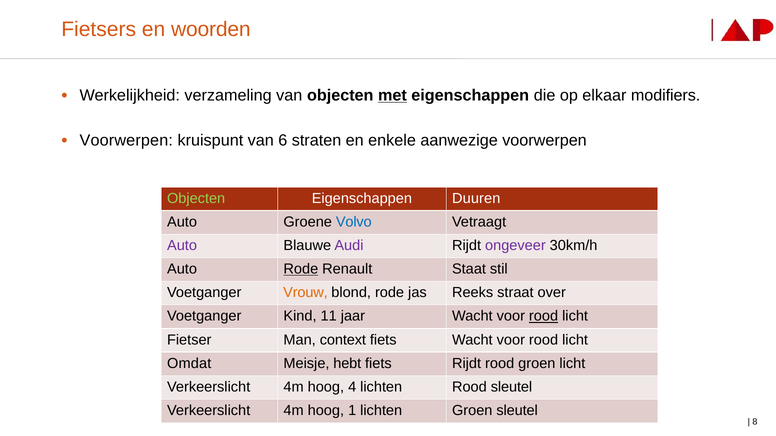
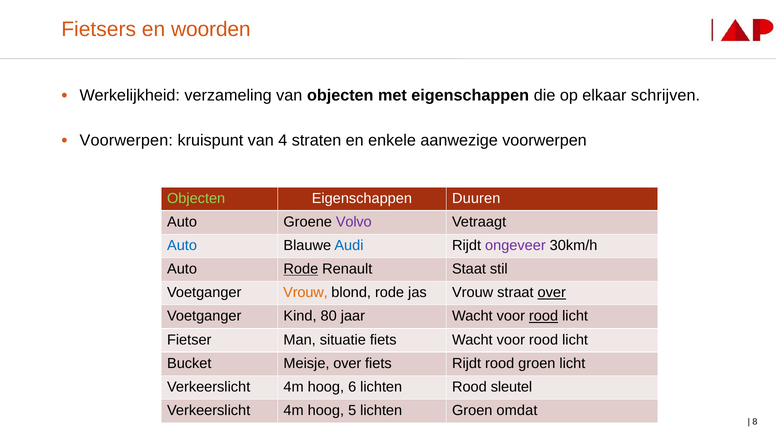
met underline: present -> none (392, 95)
modifiers: modifiers -> schrijven (666, 95)
6: 6 -> 4 (283, 141)
Volvo colour: blue -> purple (354, 222)
Auto colour: purple -> blue (182, 246)
Audi colour: purple -> blue (349, 246)
jas Reeks: Reeks -> Vrouw (473, 293)
over underline: none -> present (552, 293)
11: 11 -> 80 (329, 317)
context: context -> situatie (343, 340)
Omdat: Omdat -> Bucket (189, 364)
Meisje hebt: hebt -> over (347, 364)
4: 4 -> 6 (352, 387)
1: 1 -> 5 (352, 411)
Groen sleutel: sleutel -> omdat (517, 411)
